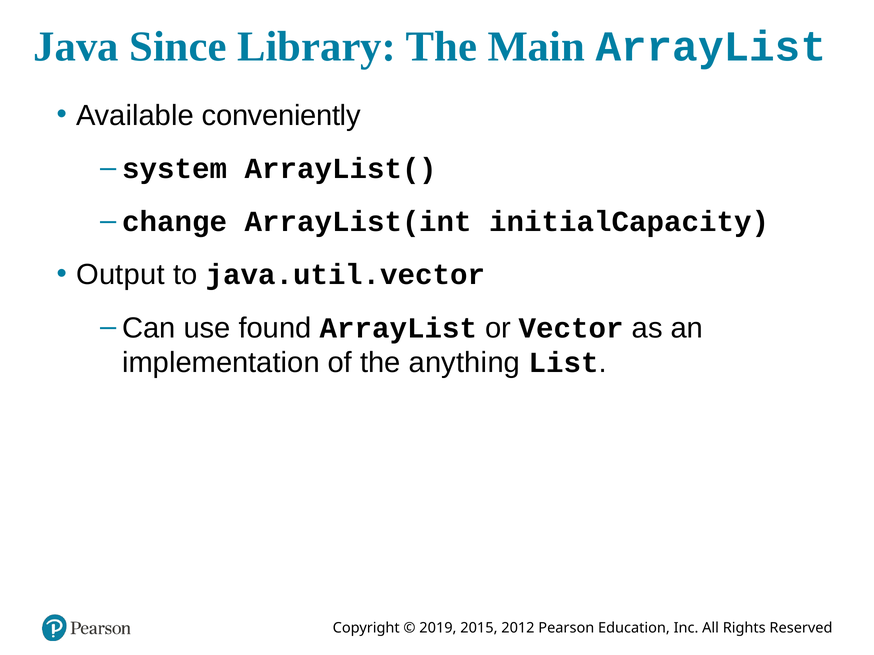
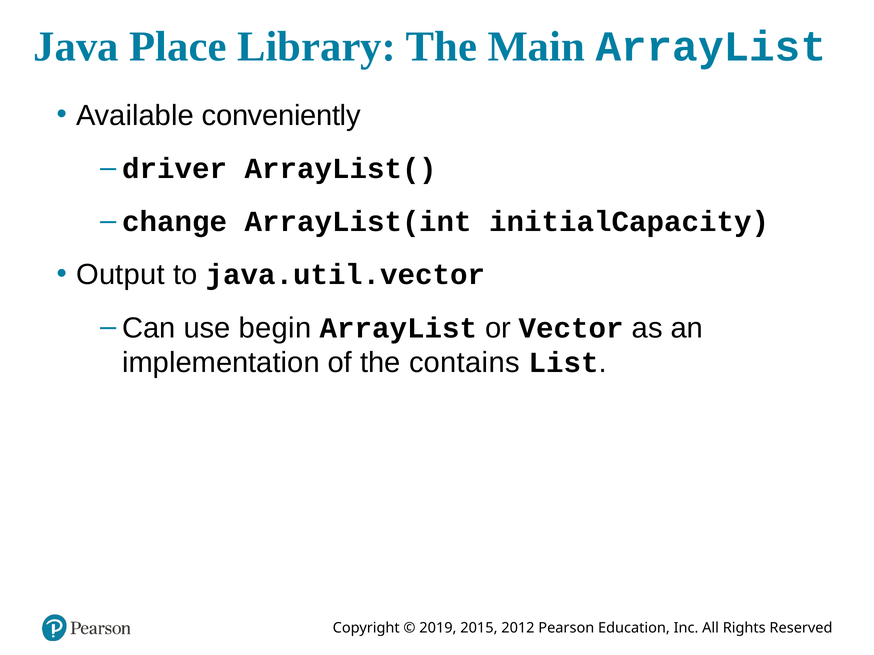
Since: Since -> Place (178, 47)
system: system -> driver (175, 169)
found: found -> begin (275, 328)
anything: anything -> contains (464, 363)
